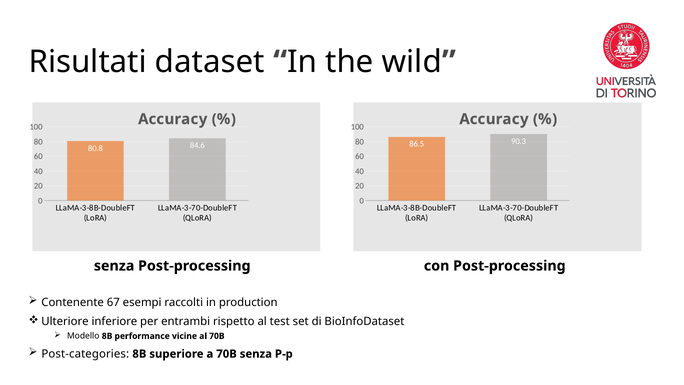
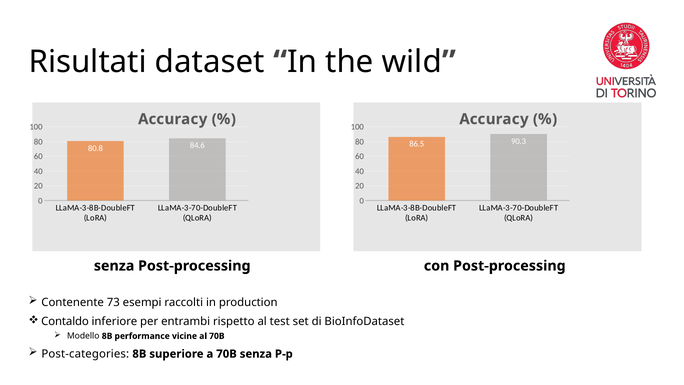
67: 67 -> 73 (113, 302)
Ulteriore: Ulteriore -> Contaldo (65, 322)
